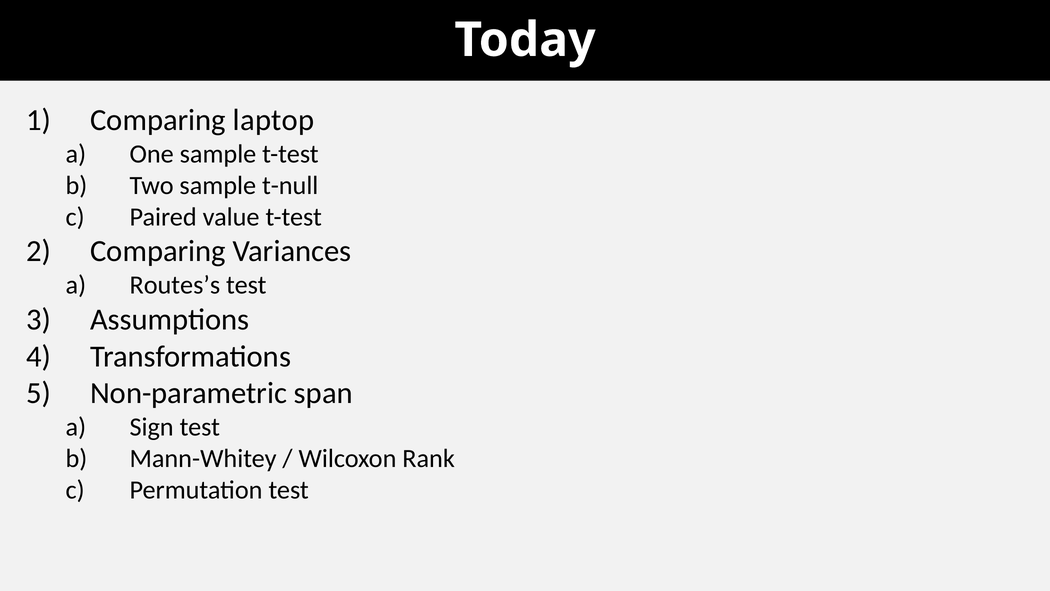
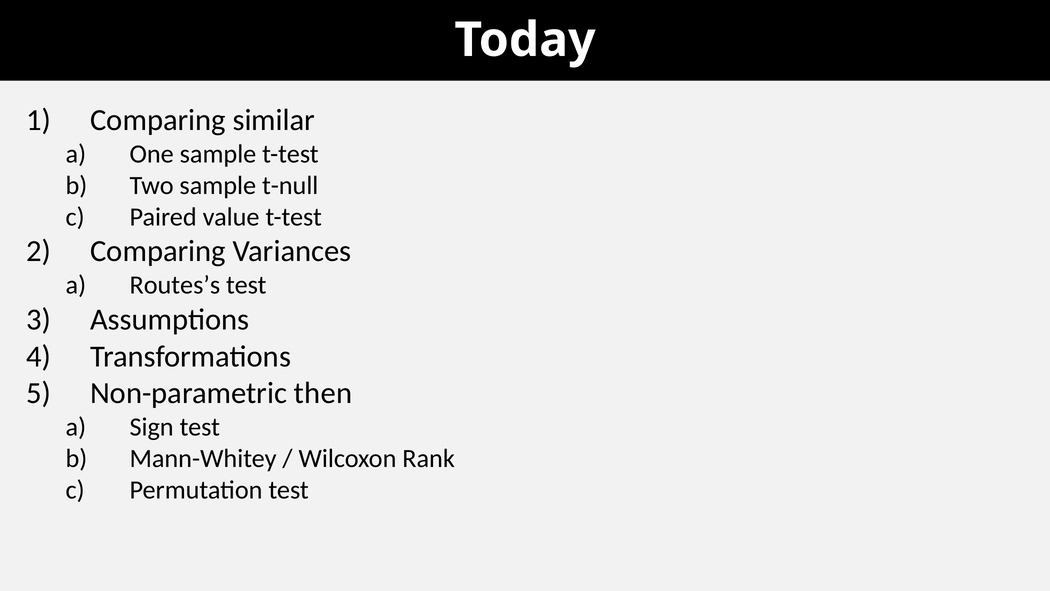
laptop: laptop -> similar (274, 120)
span: span -> then (323, 393)
